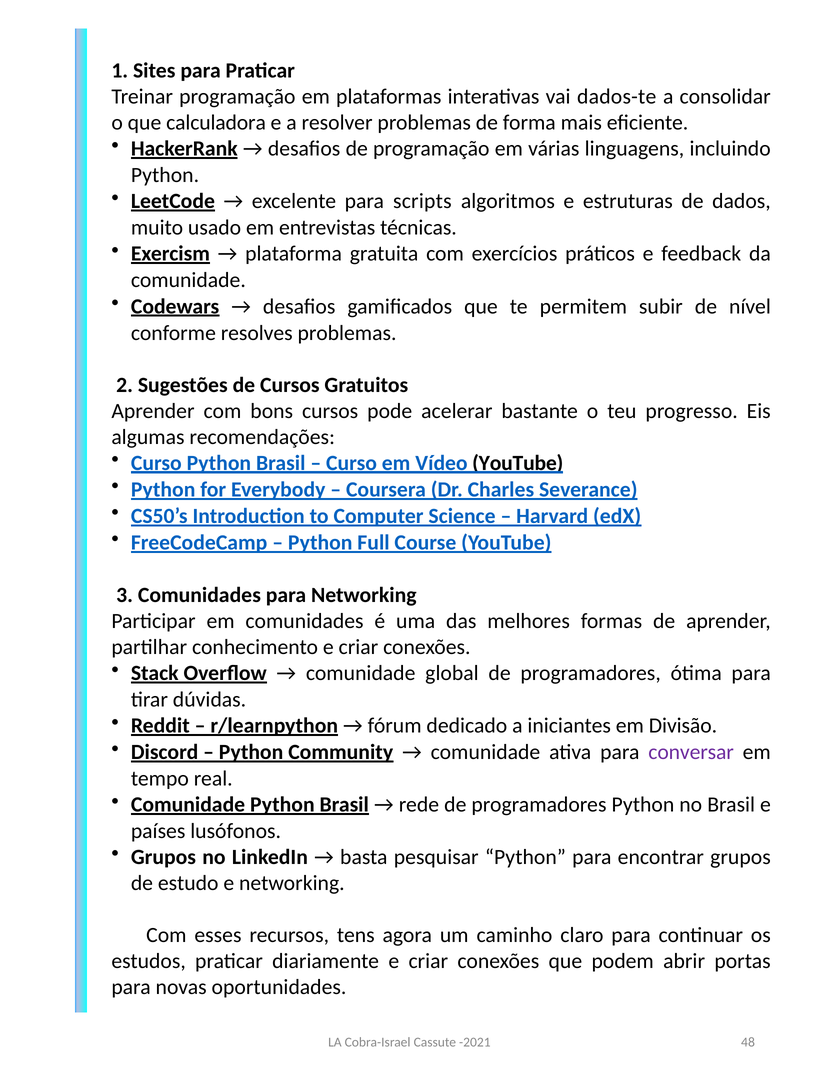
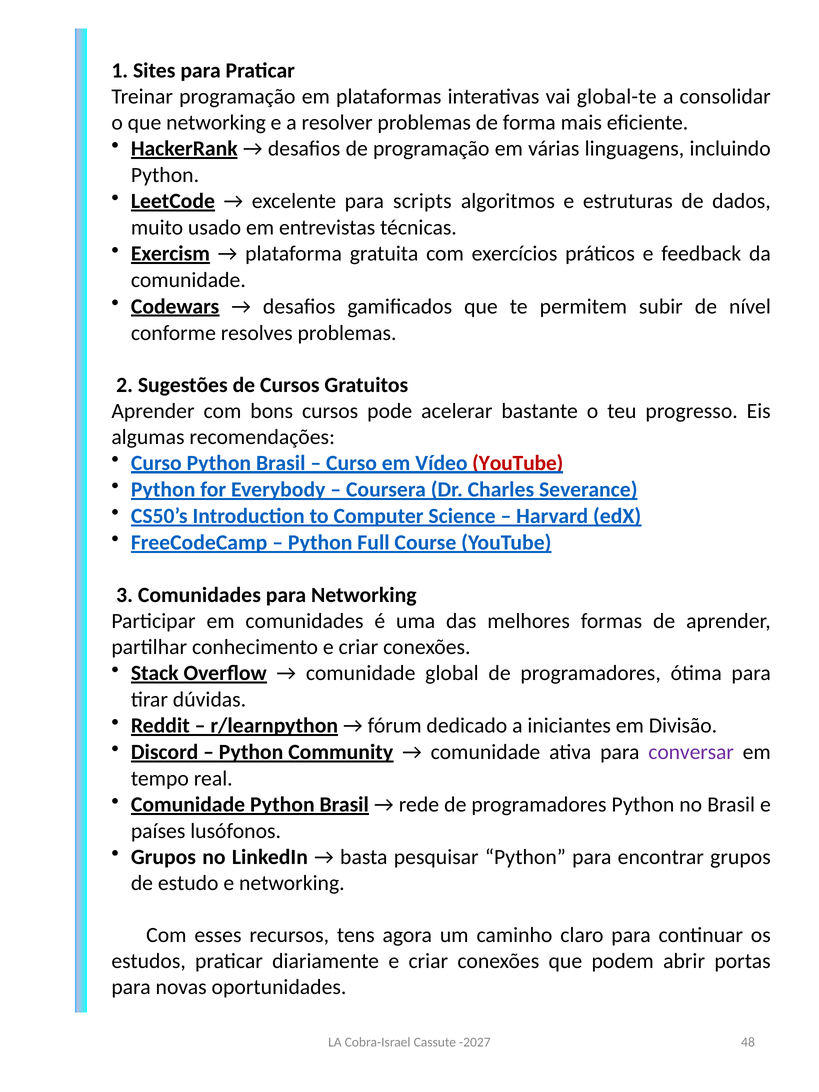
dados-te: dados-te -> global-te (617, 97)
que calculadora: calculadora -> networking (216, 123)
YouTube colour: black -> red (518, 463)
-2021: -2021 -> -2027 (475, 1042)
